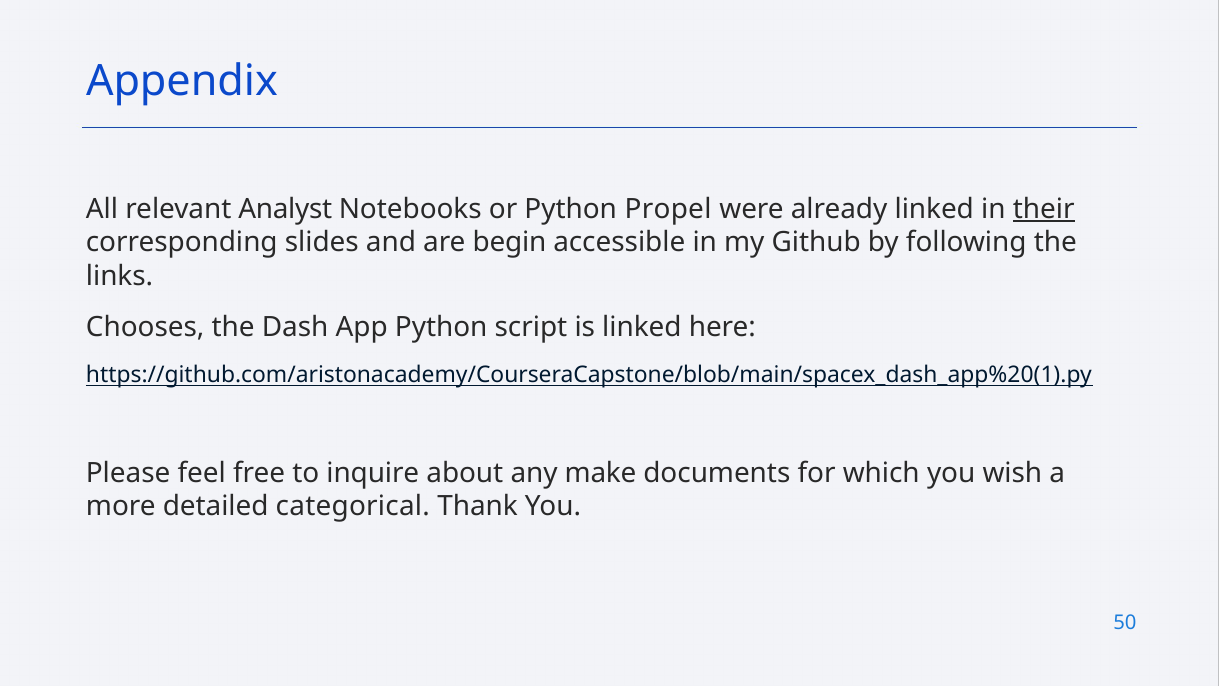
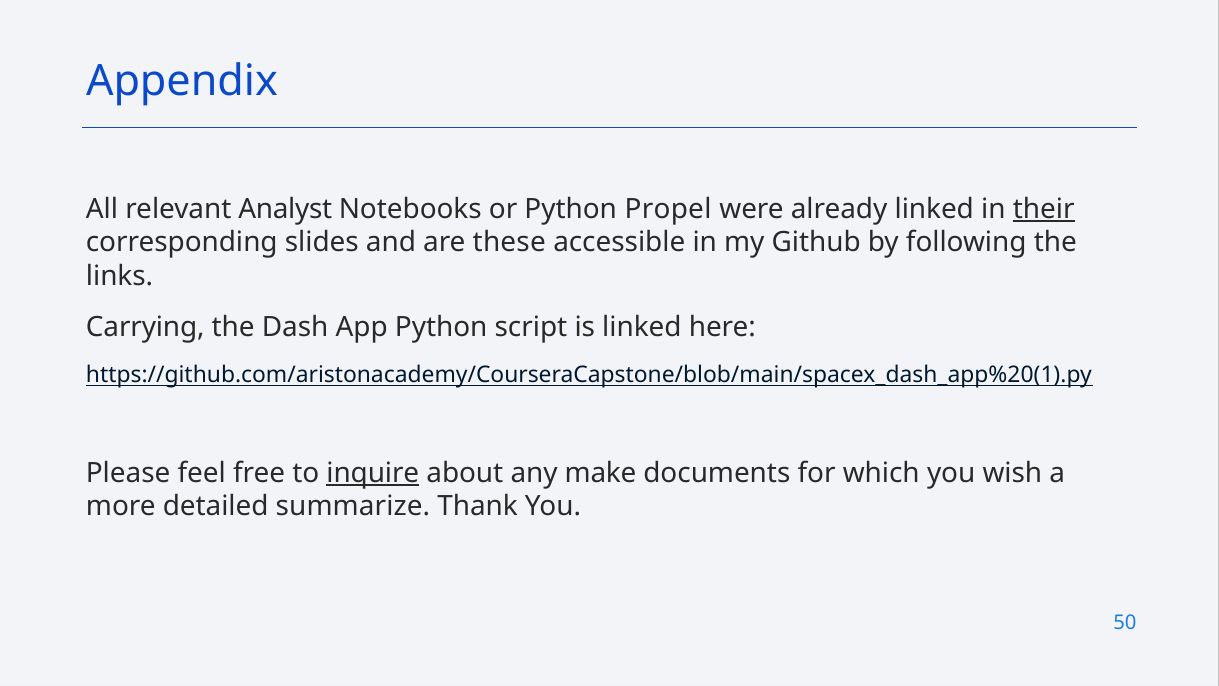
begin: begin -> these (509, 243)
Chooses: Chooses -> Carrying (145, 327)
inquire underline: none -> present (373, 473)
categorical: categorical -> summarize (353, 506)
